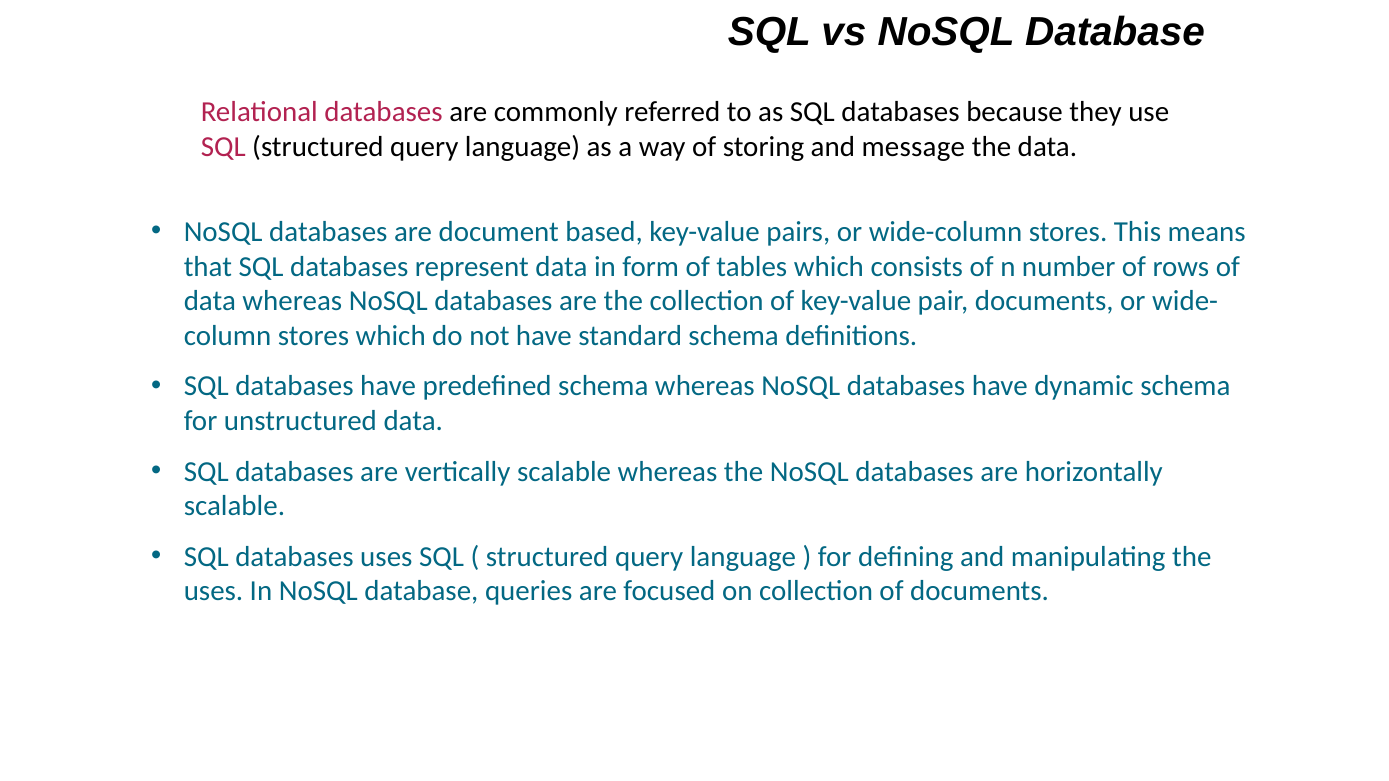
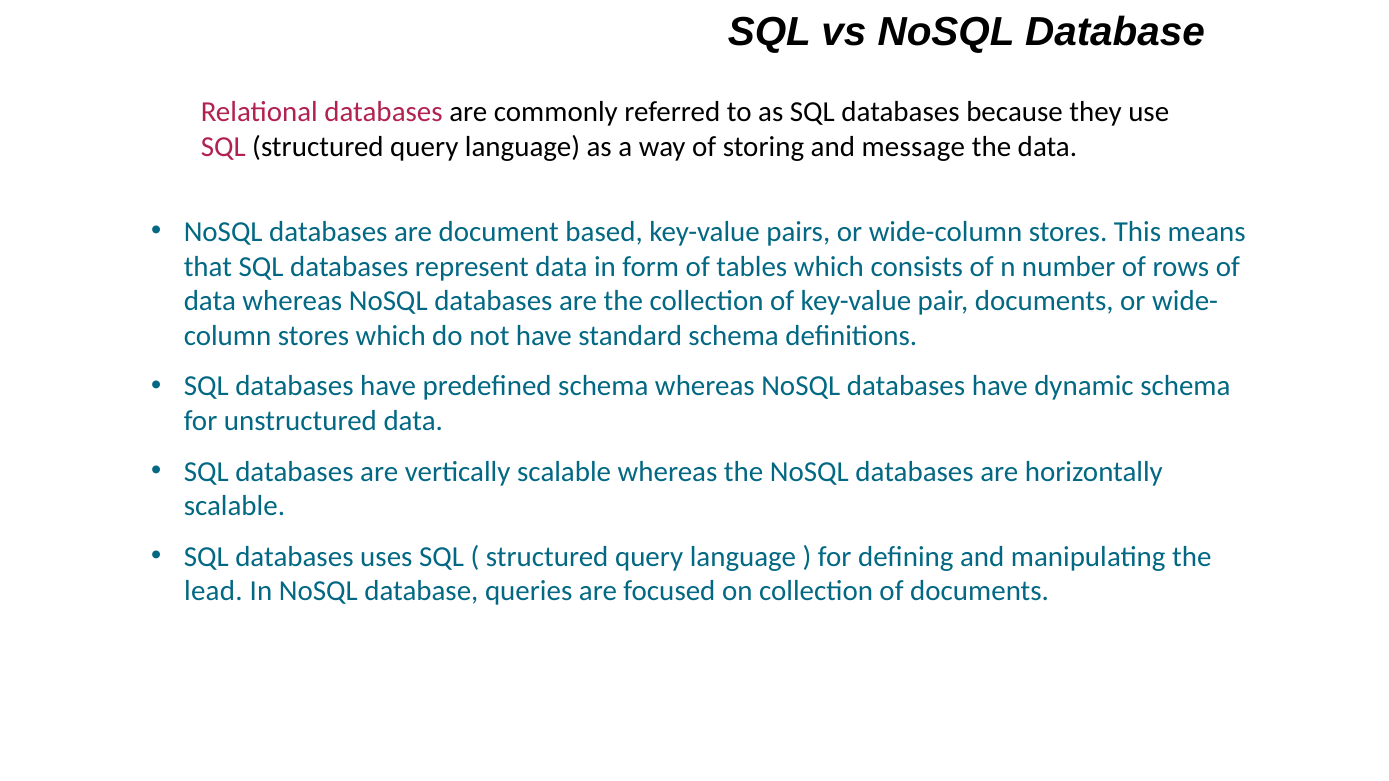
uses: uses -> lead (213, 592)
